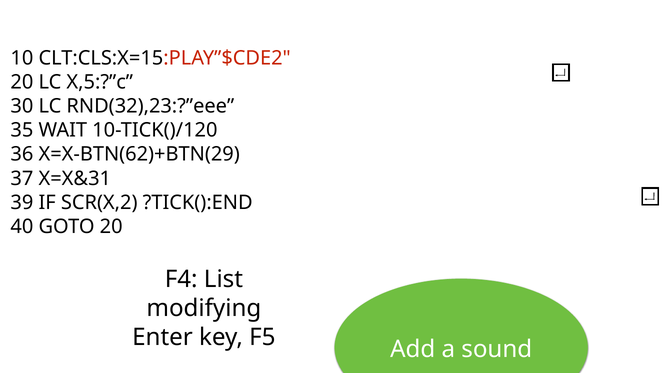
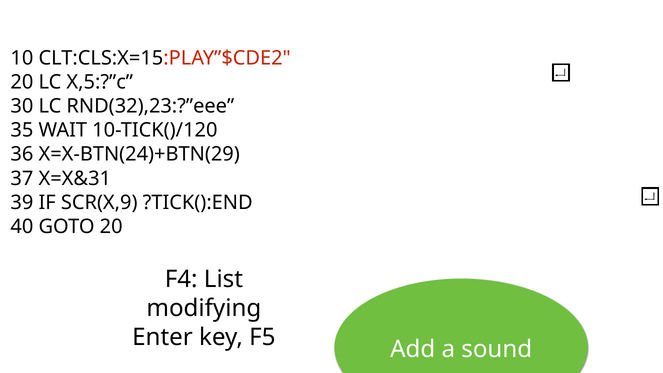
X=X-BTN(62)+BTN(29: X=X-BTN(62)+BTN(29 -> X=X-BTN(24)+BTN(29 (139, 154)
SCR(X,2: SCR(X,2 -> SCR(X,9 (99, 202)
